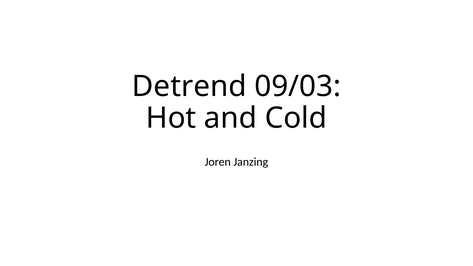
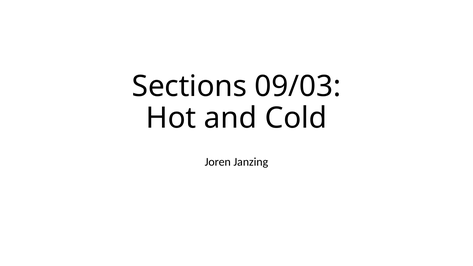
Detrend: Detrend -> Sections (189, 86)
